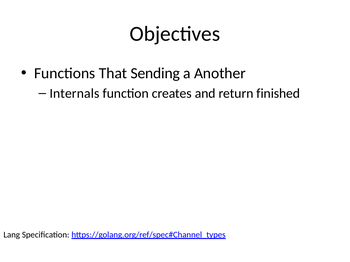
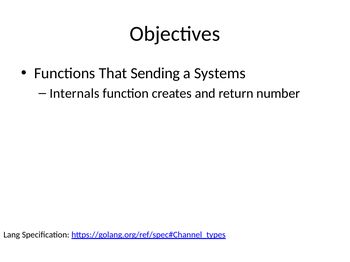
Another: Another -> Systems (220, 73)
finished: finished -> number (278, 94)
